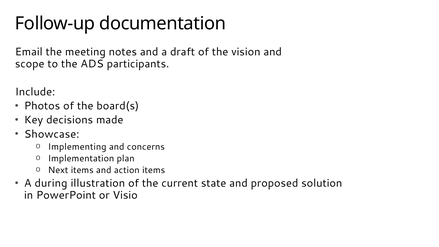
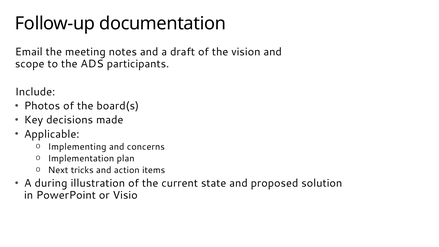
Showcase: Showcase -> Applicable (52, 134)
Next items: items -> tricks (82, 170)
